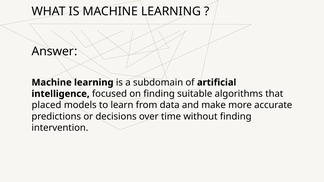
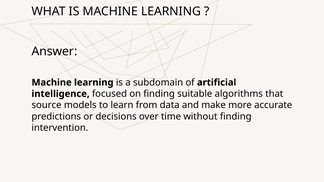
placed: placed -> source (47, 105)
